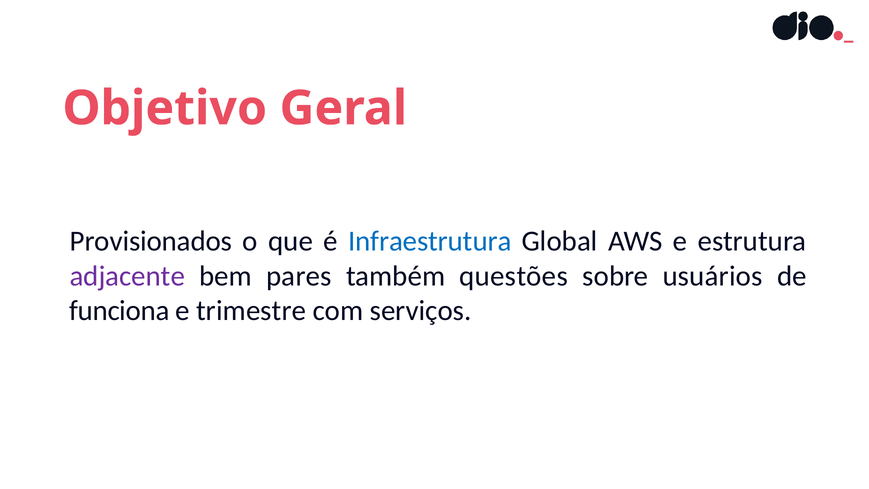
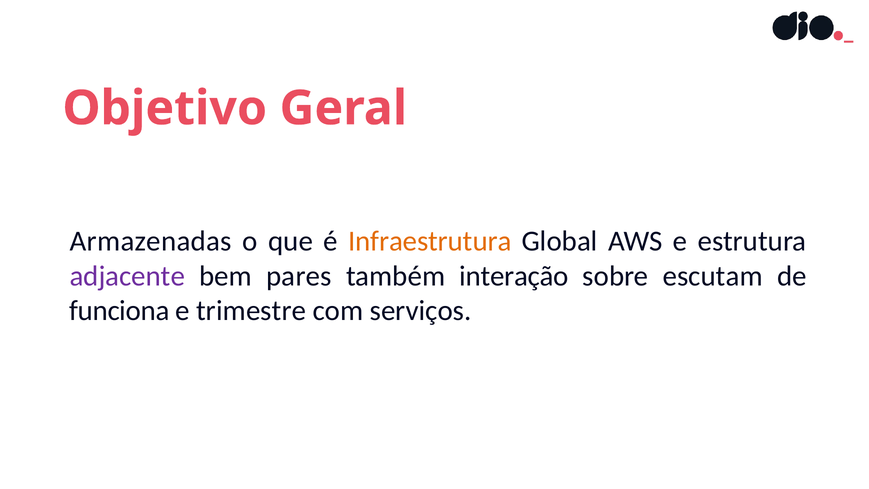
Provisionados: Provisionados -> Armazenadas (151, 241)
Infraestrutura colour: blue -> orange (430, 241)
questões: questões -> interação (514, 276)
usuários: usuários -> escutam (713, 276)
